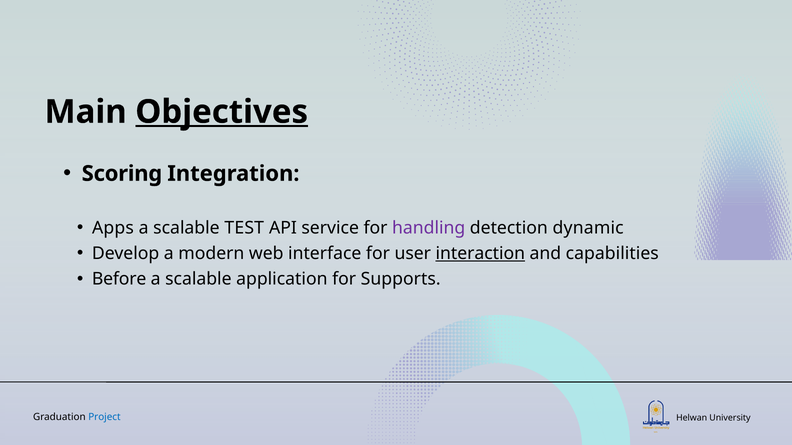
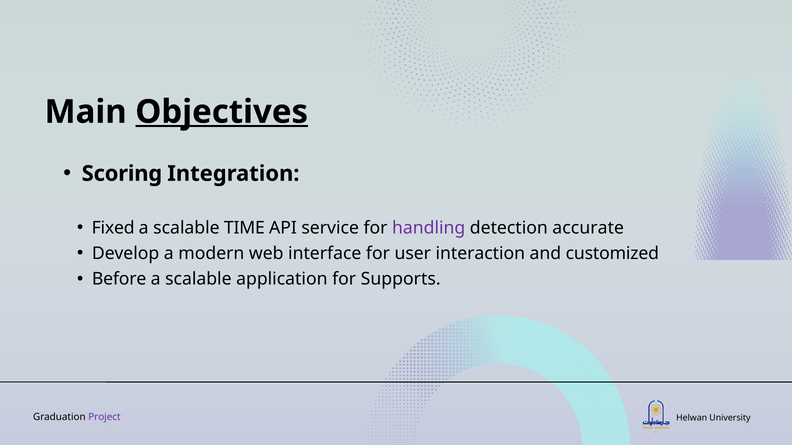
Apps: Apps -> Fixed (113, 228)
TEST: TEST -> TIME (244, 228)
dynamic: dynamic -> accurate (588, 228)
interaction underline: present -> none (480, 254)
capabilities: capabilities -> customized (612, 254)
Project colour: blue -> purple (104, 417)
